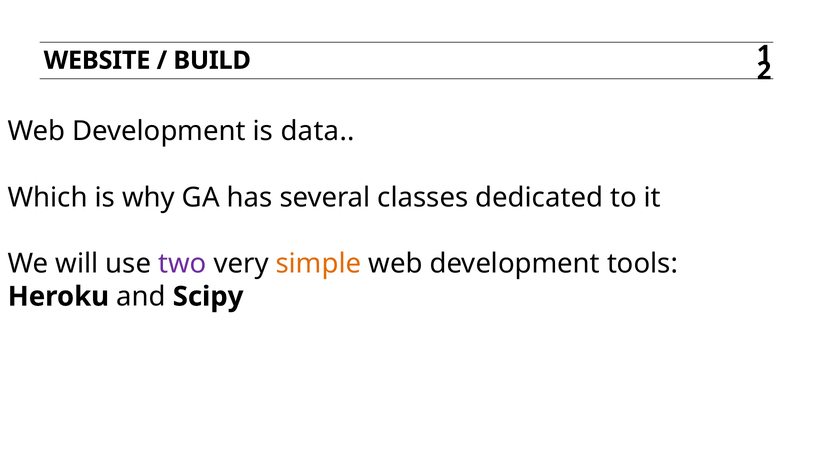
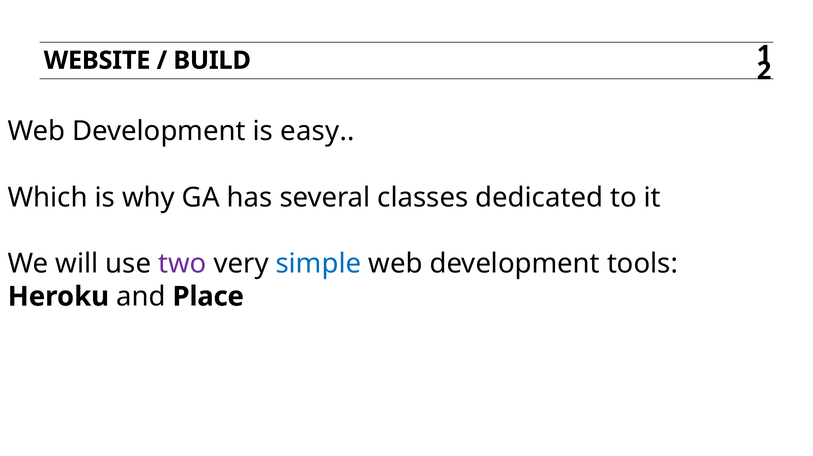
data: data -> easy (318, 132)
simple colour: orange -> blue (319, 264)
Scipy: Scipy -> Place (208, 297)
